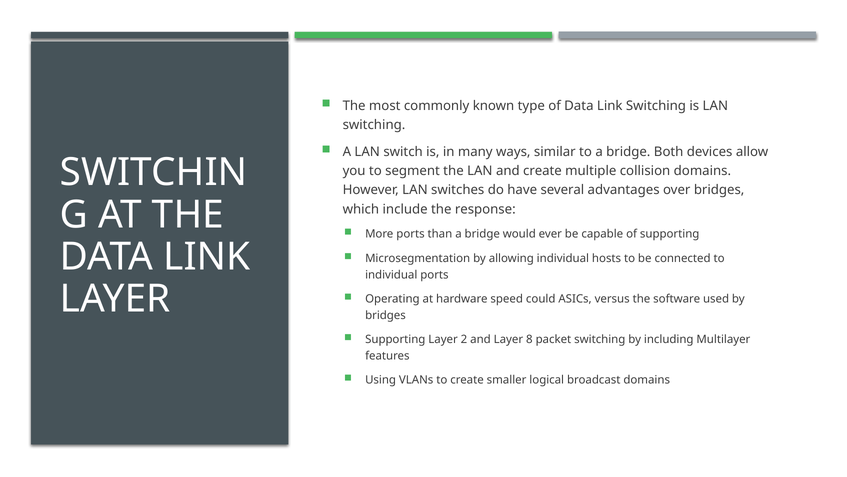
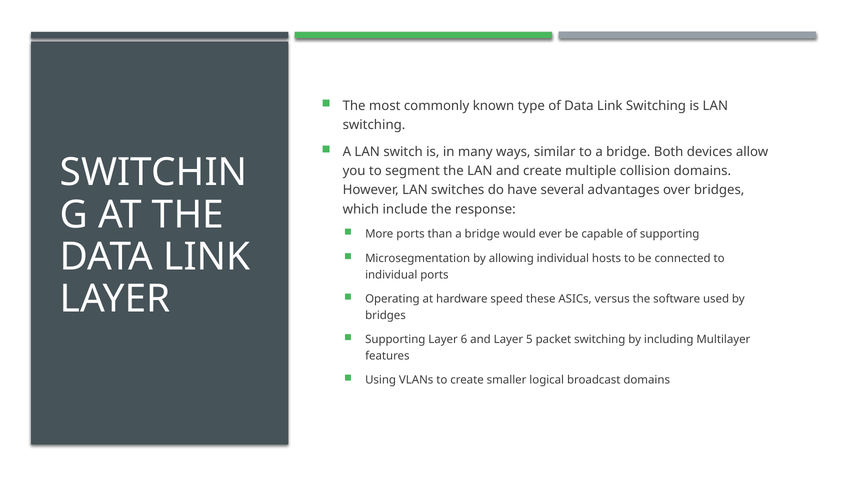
could: could -> these (541, 298)
2: 2 -> 6 (464, 339)
8: 8 -> 5 (529, 339)
